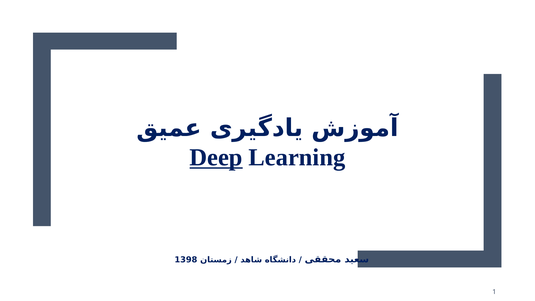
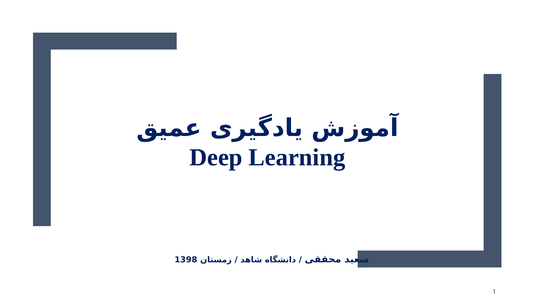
Deep underline: present -> none (216, 157)
